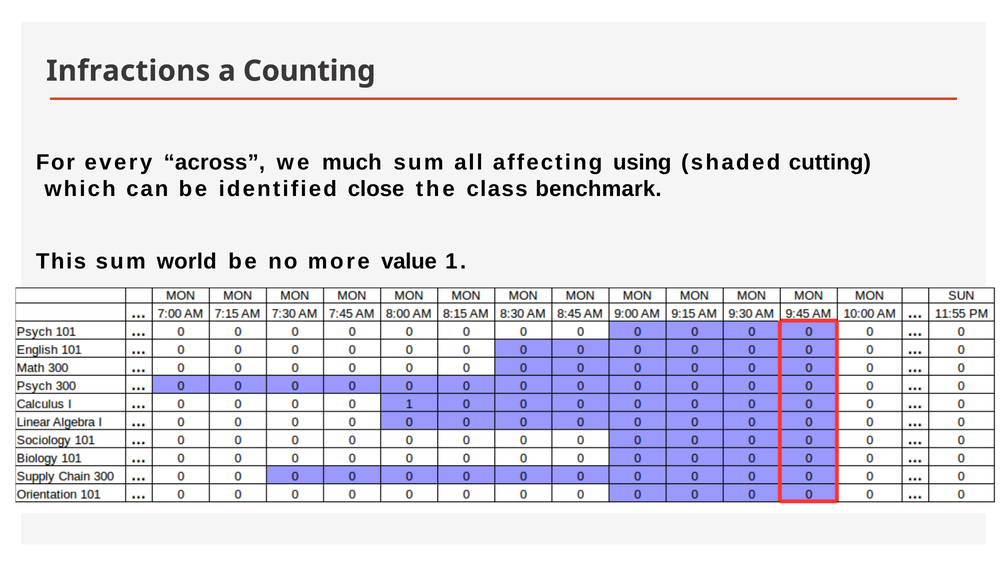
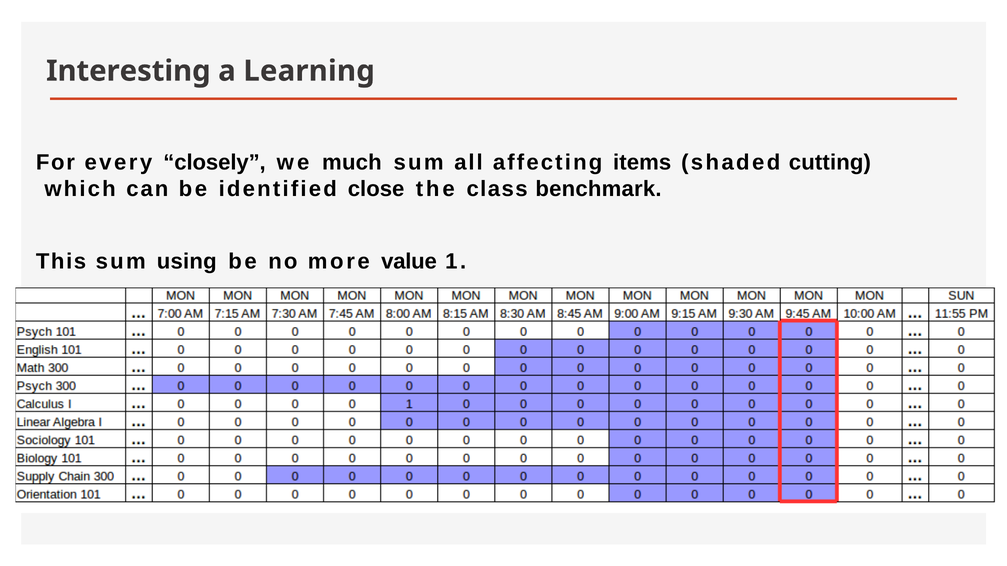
Infractions: Infractions -> Interesting (128, 71)
Counting: Counting -> Learning (309, 71)
across: across -> closely (215, 163)
using: using -> items (642, 163)
world: world -> using (187, 261)
